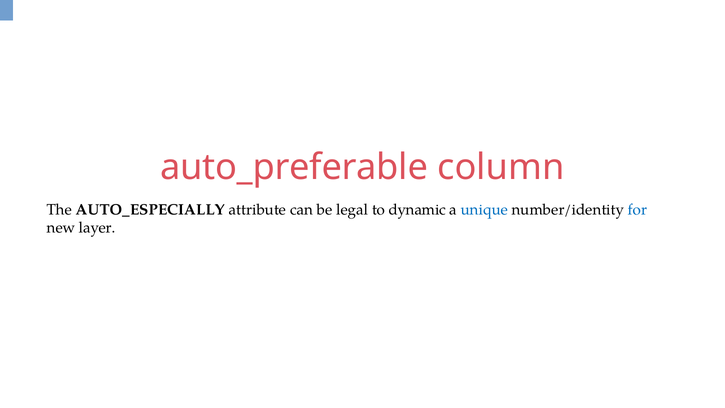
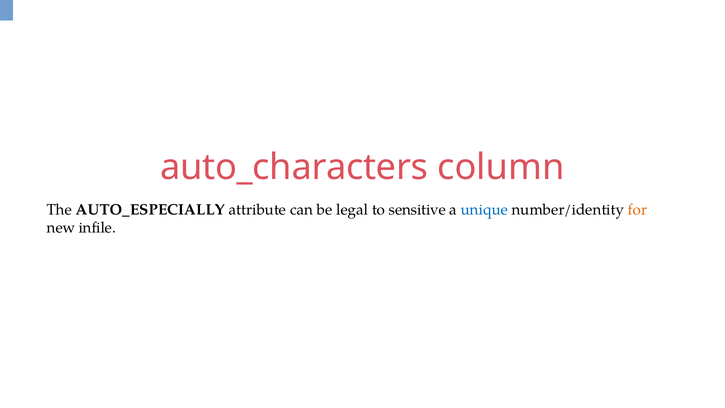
auto_preferable: auto_preferable -> auto_characters (294, 167)
dynamic: dynamic -> sensitive (417, 209)
for colour: blue -> orange (637, 209)
layer: layer -> infile (97, 228)
